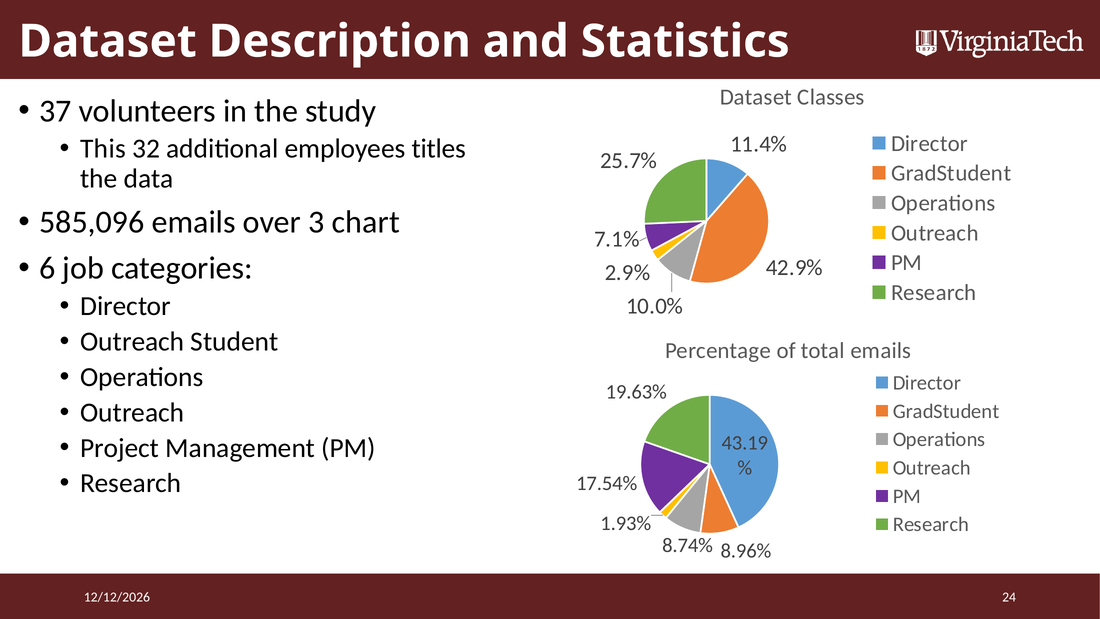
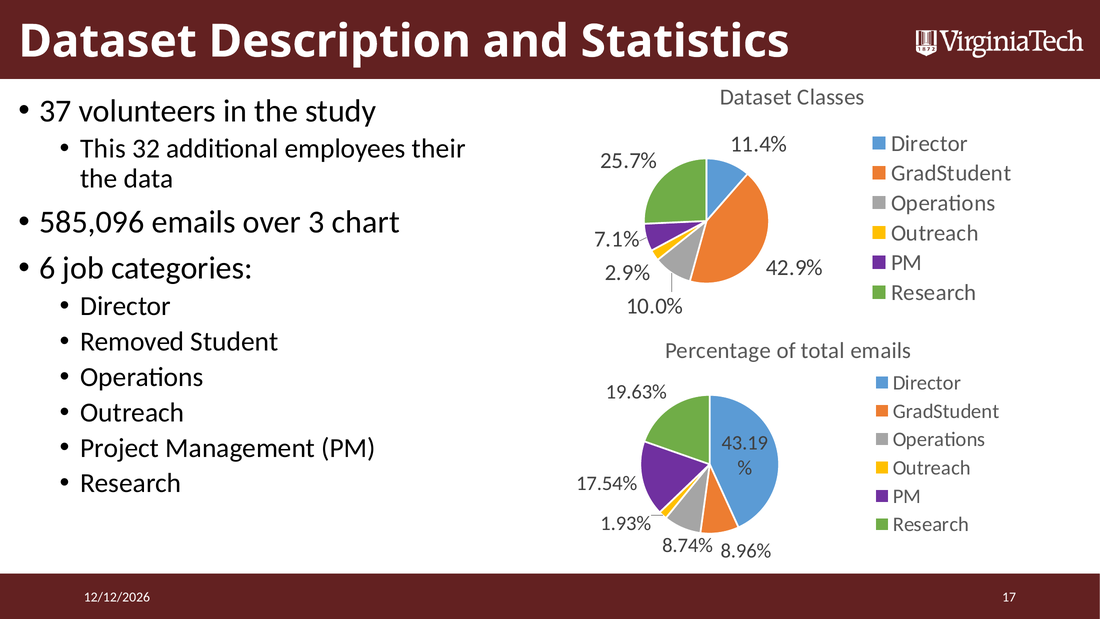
titles: titles -> their (439, 149)
Outreach: Outreach -> Removed (132, 342)
24: 24 -> 17 (1009, 597)
